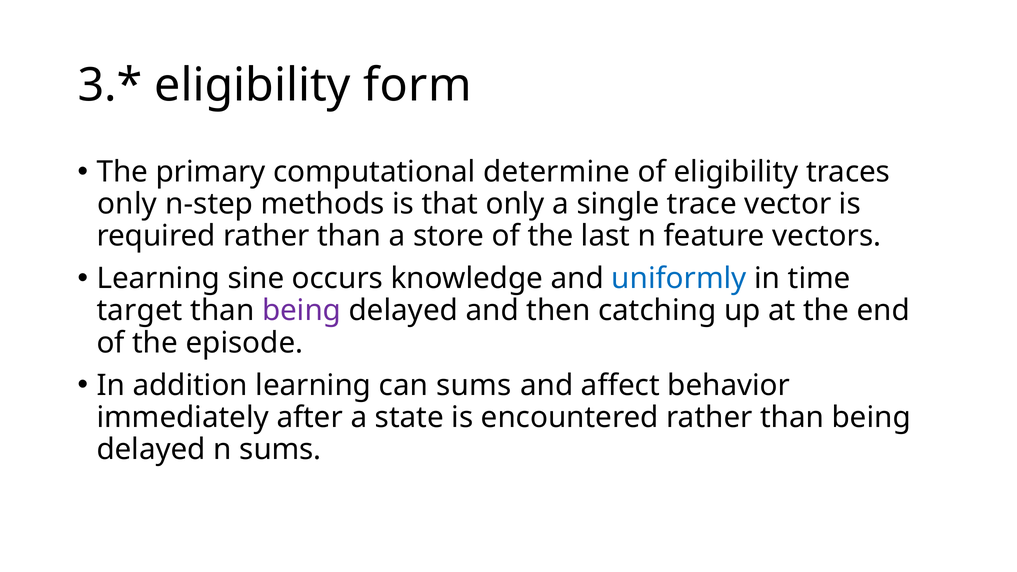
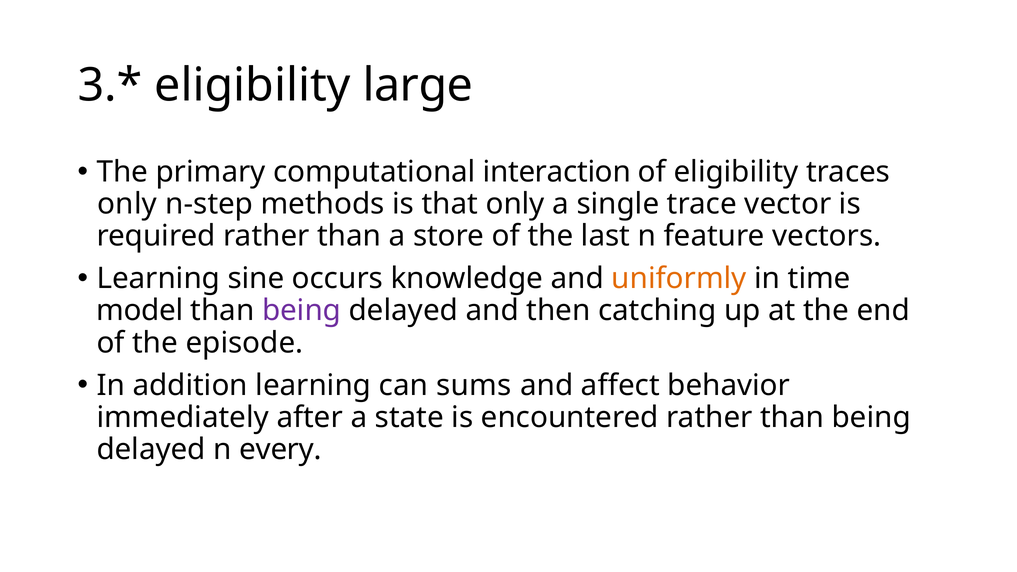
form: form -> large (418, 85)
determine: determine -> interaction (557, 172)
uniformly colour: blue -> orange (679, 279)
target: target -> model (140, 311)
n sums: sums -> every (281, 449)
